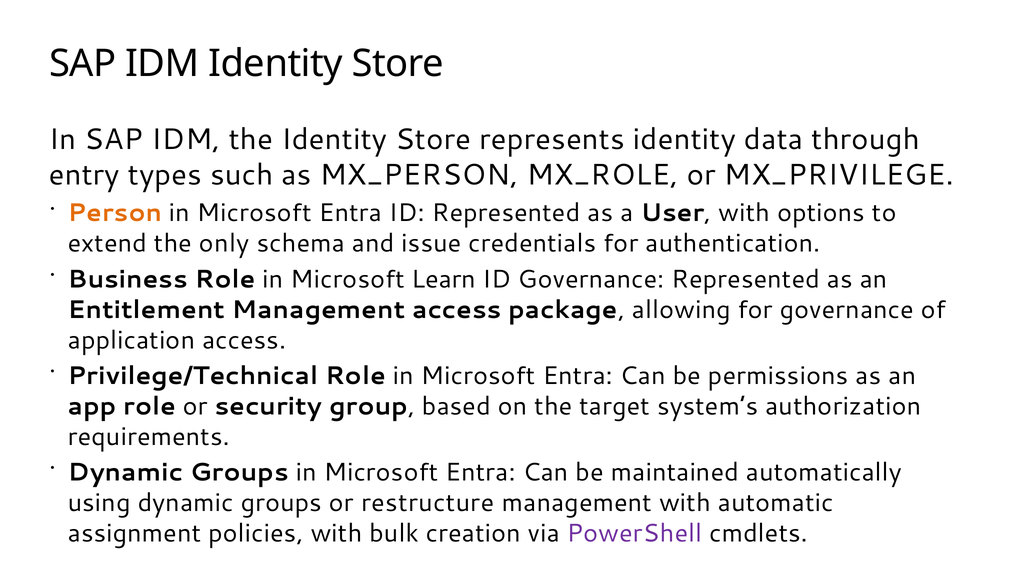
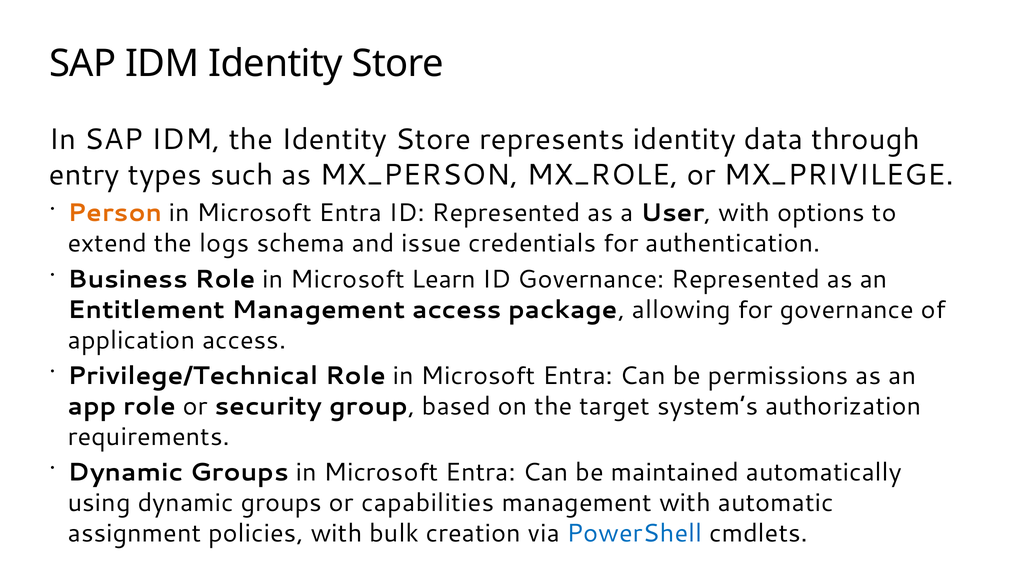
only: only -> logs (224, 244)
restructure: restructure -> capabilities (428, 503)
PowerShell colour: purple -> blue (635, 533)
